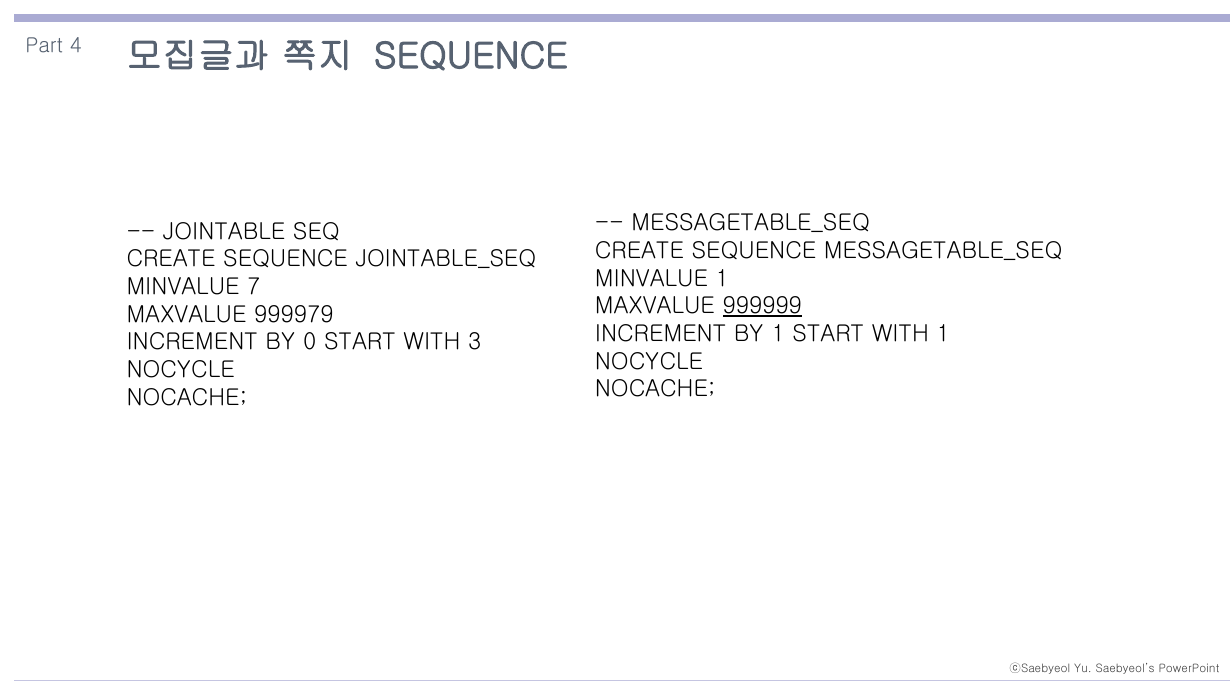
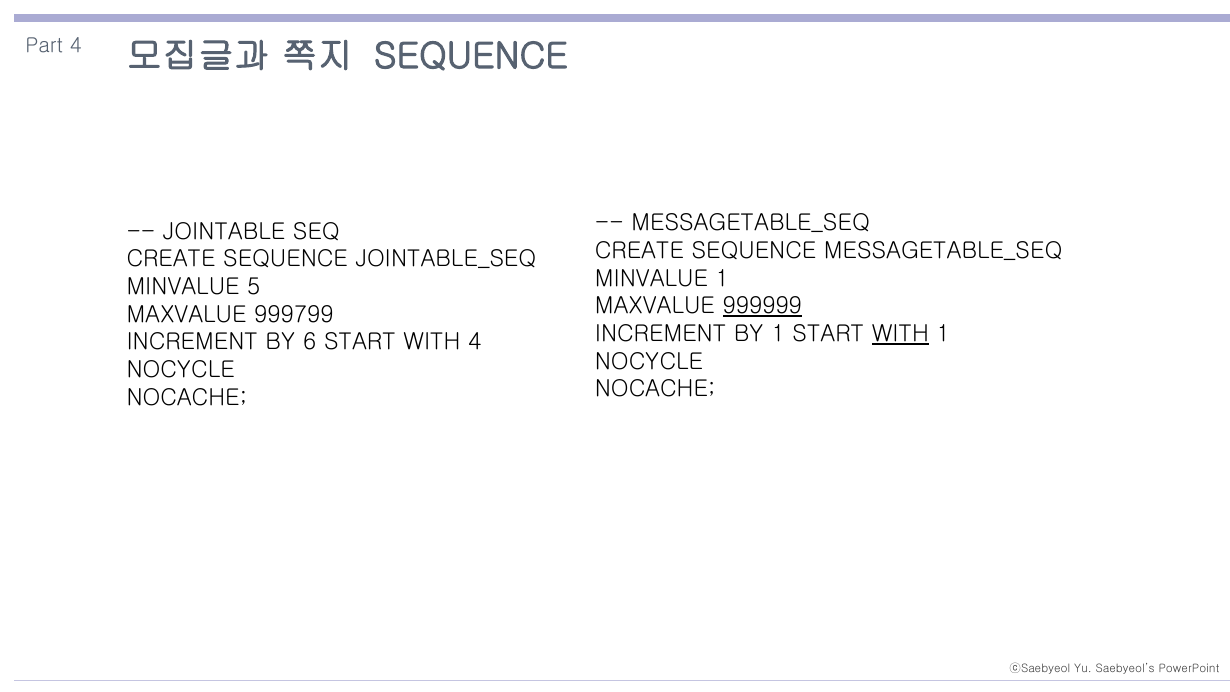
7: 7 -> 5 (254, 287)
999979: 999979 -> 999799 (294, 314)
WITH underline: none -> present (900, 334)
0: 0 -> 6 (310, 342)
WITH 3: 3 -> 4 (475, 342)
